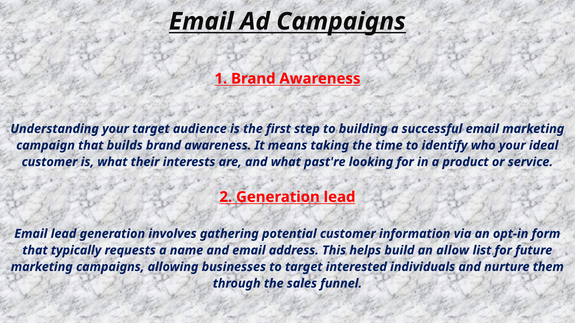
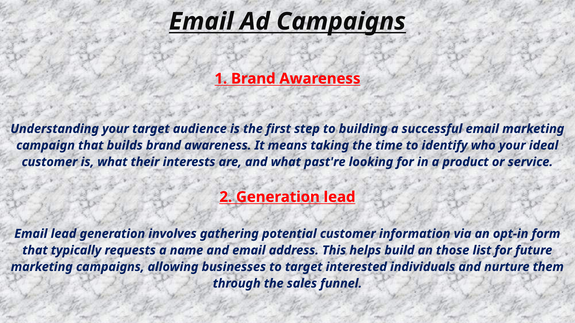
allow: allow -> those (453, 251)
